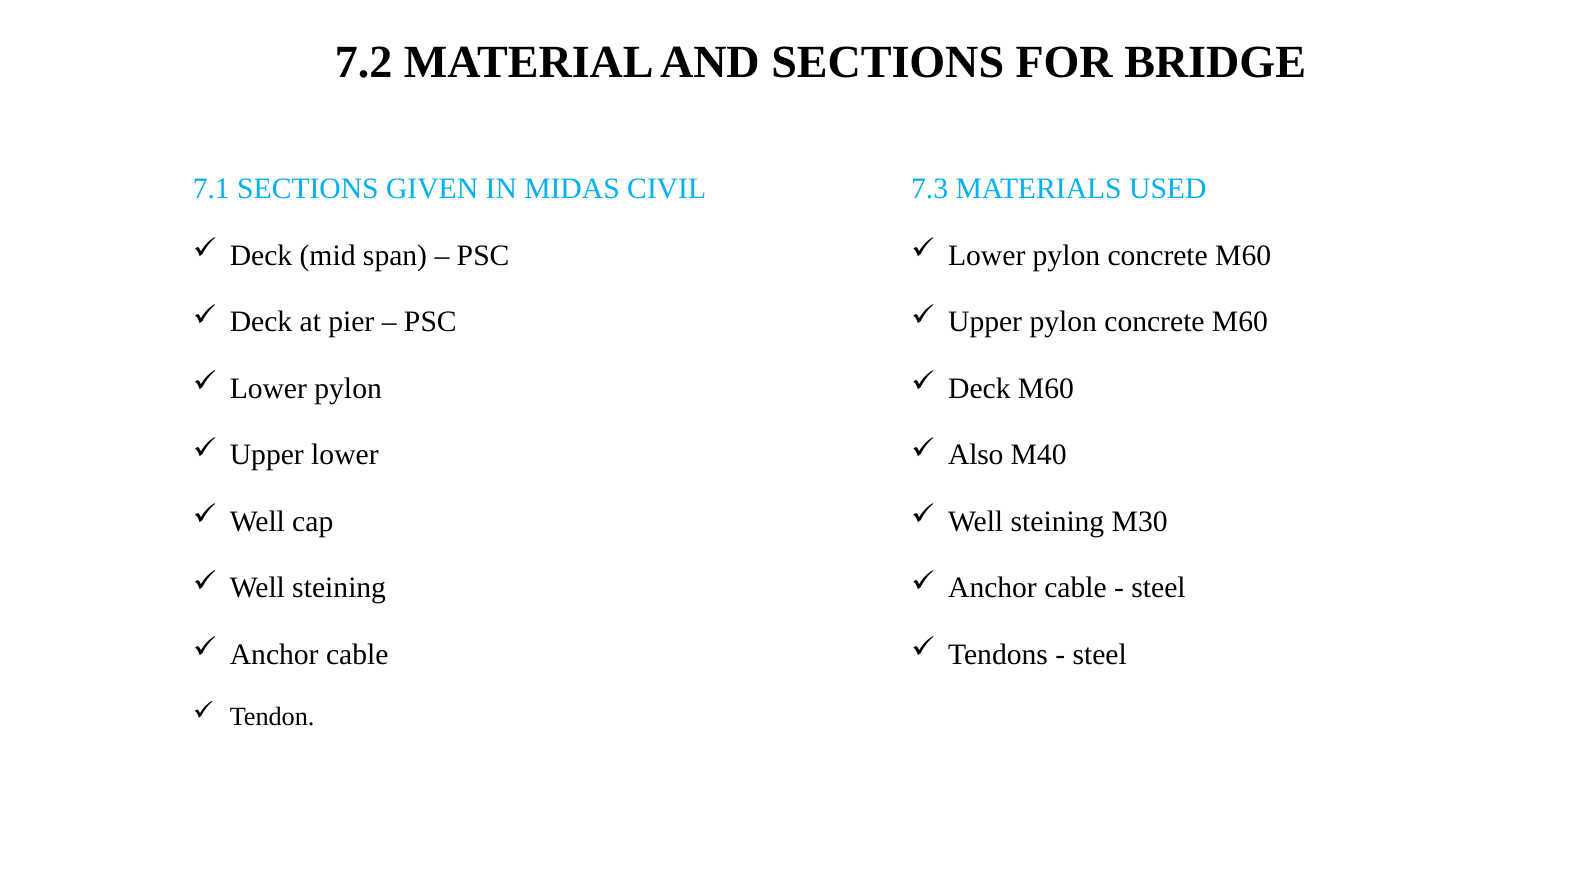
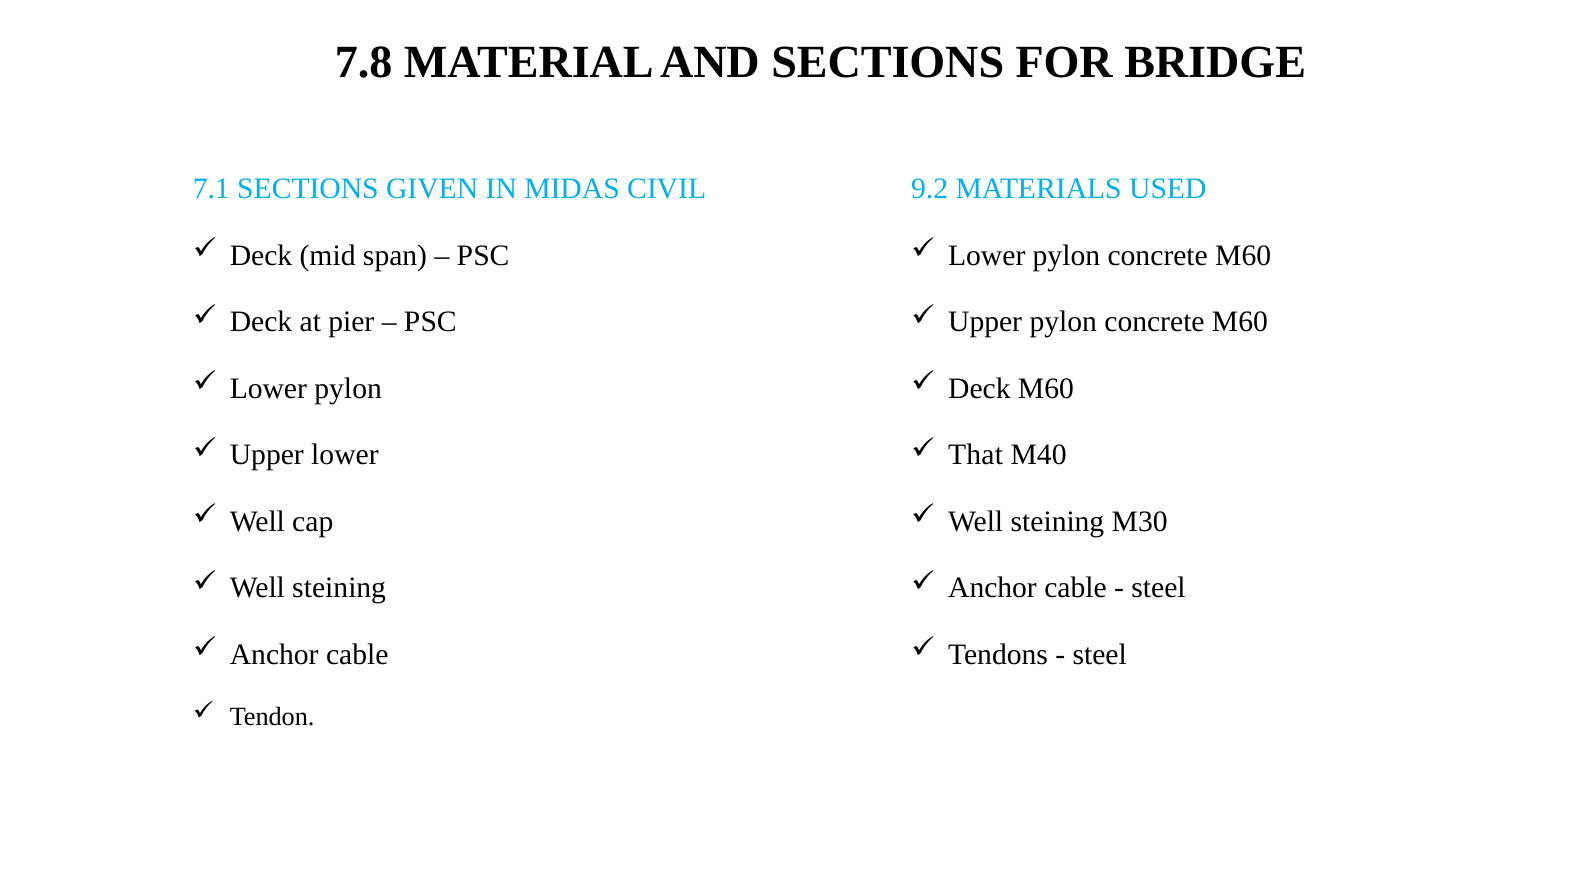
7.2: 7.2 -> 7.8 (364, 62)
7.3: 7.3 -> 9.2 (930, 189)
Also: Also -> That (976, 455)
